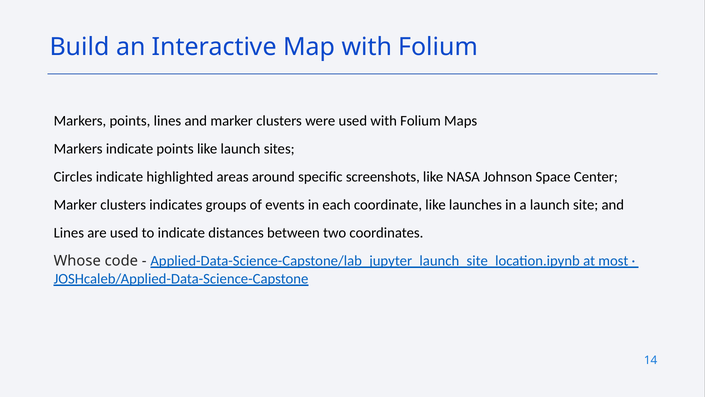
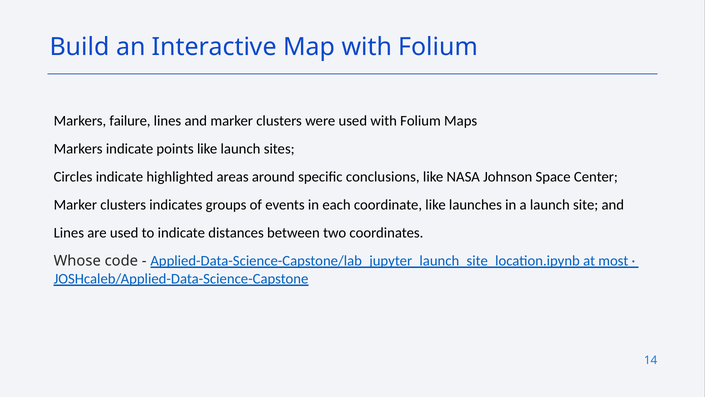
Markers points: points -> failure (130, 121)
screenshots: screenshots -> conclusions (383, 177)
